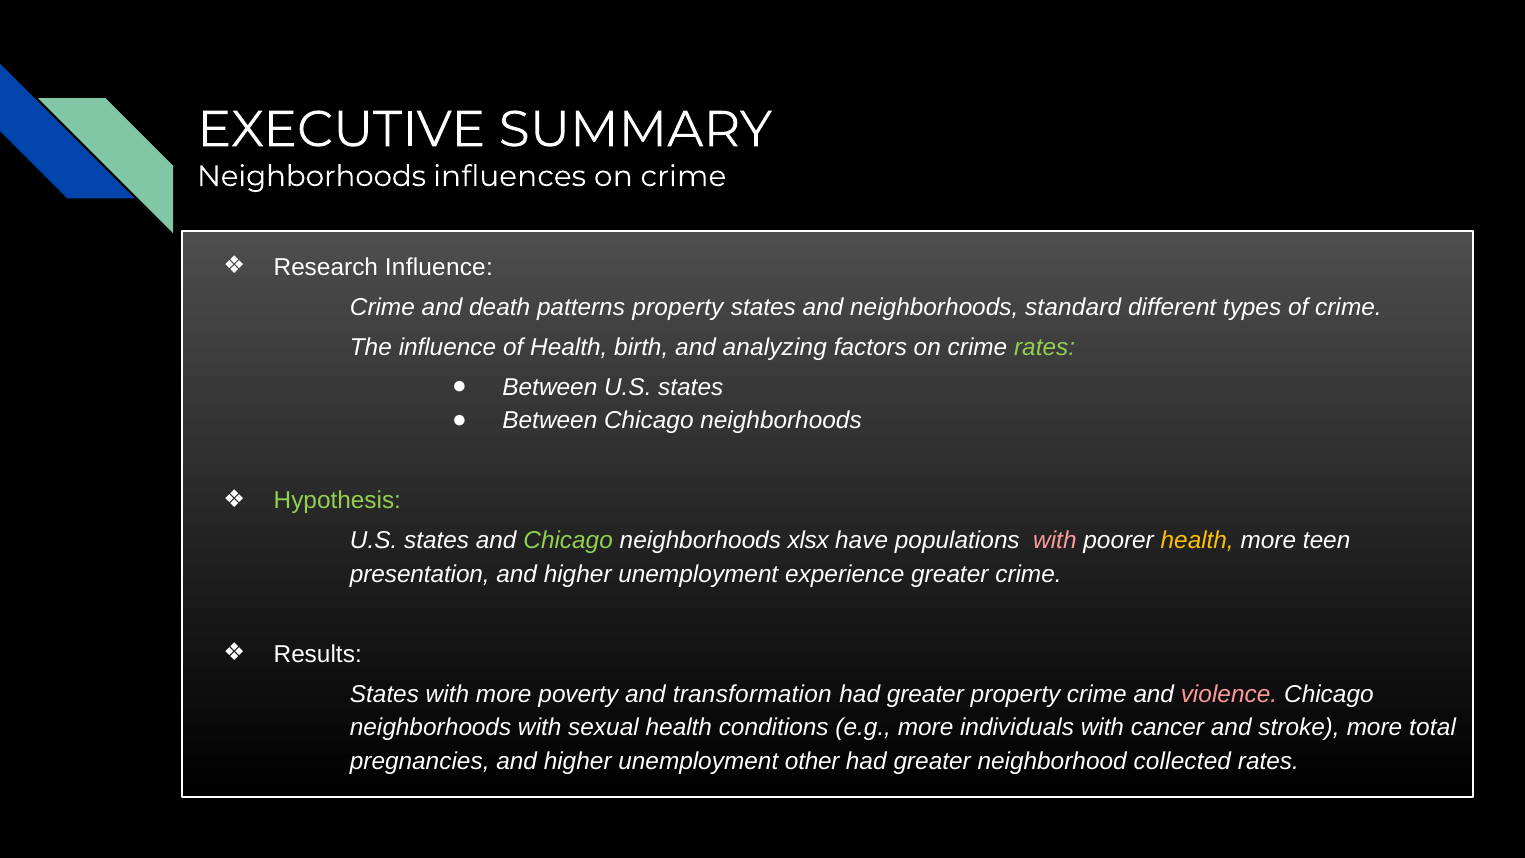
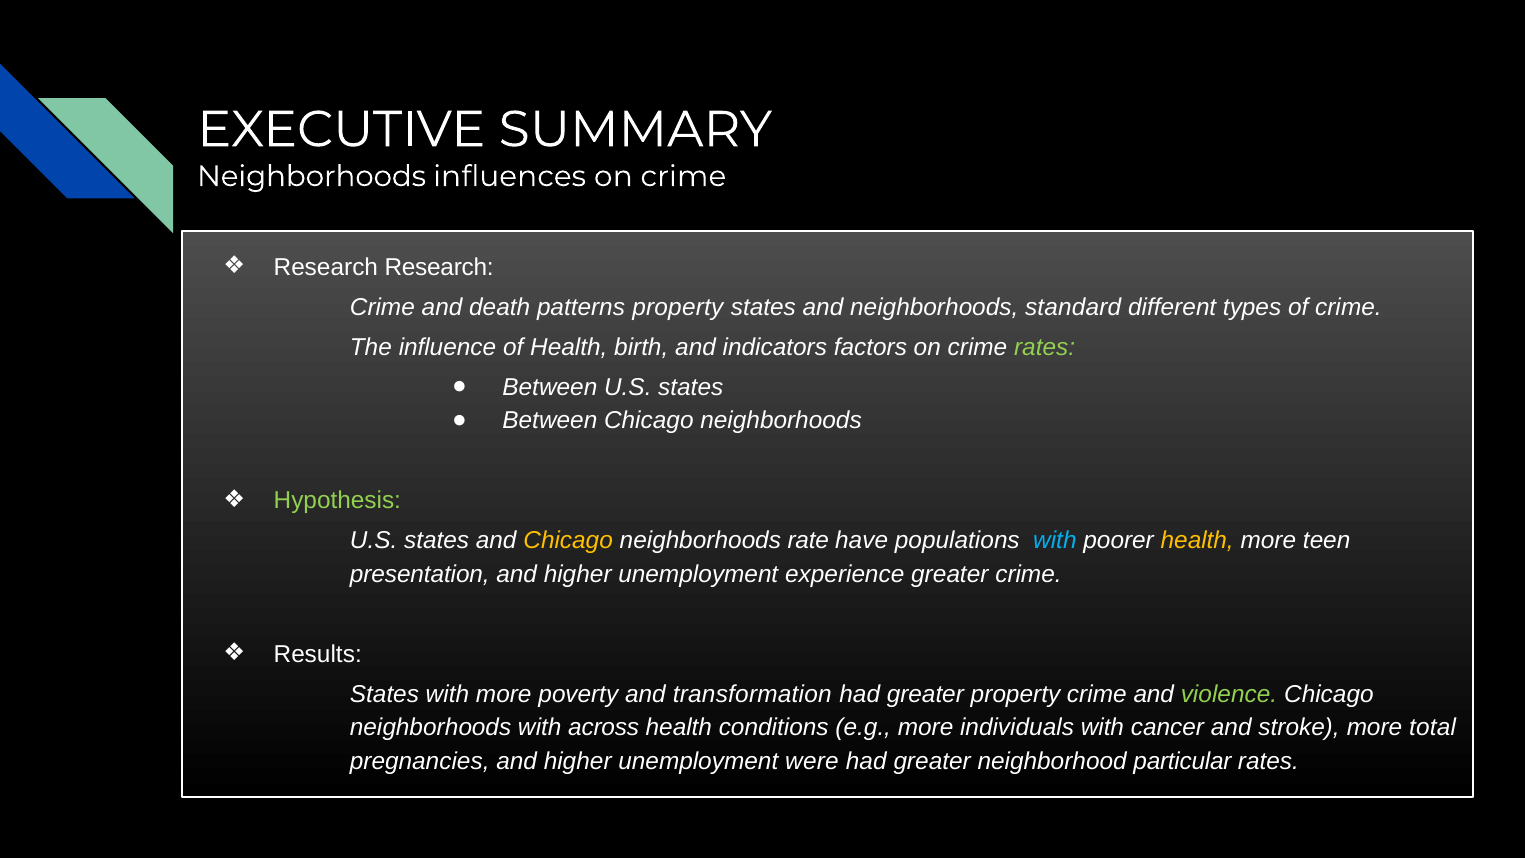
Research Influence: Influence -> Research (439, 267)
analyzing: analyzing -> indicators (775, 347)
Chicago colour: light green -> yellow (568, 540)
xlsx: xlsx -> rate (808, 540)
with colour: pink -> light blue (1055, 540)
violence colour: pink -> light green (1229, 694)
sexual: sexual -> across (604, 728)
other: other -> were (812, 761)
collected: collected -> particular (1182, 761)
